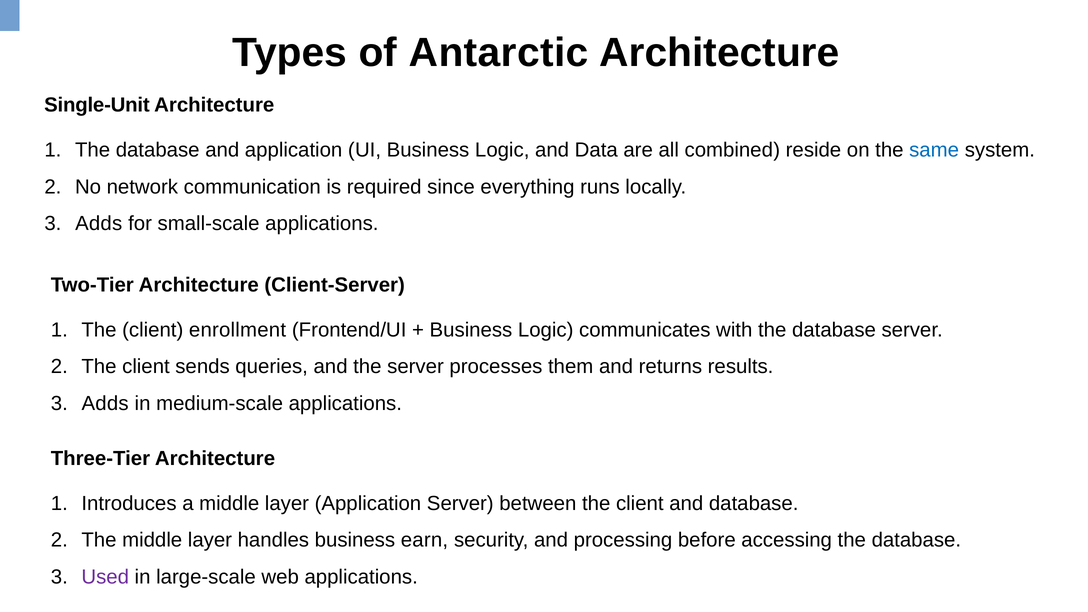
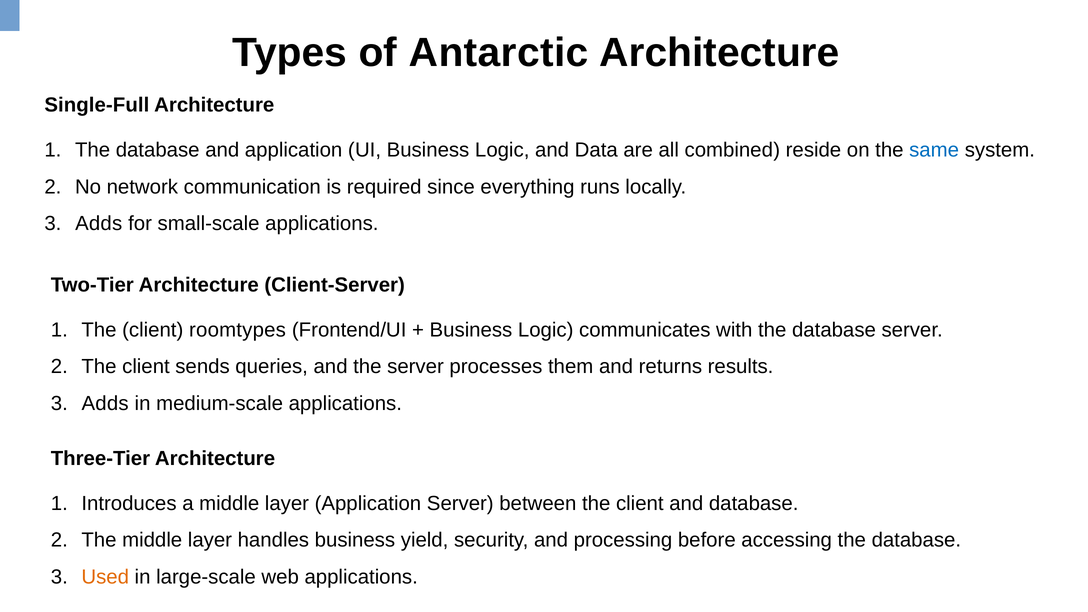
Single-Unit: Single-Unit -> Single-Full (97, 105)
enrollment: enrollment -> roomtypes (238, 330)
earn: earn -> yield (425, 540)
Used colour: purple -> orange (105, 577)
